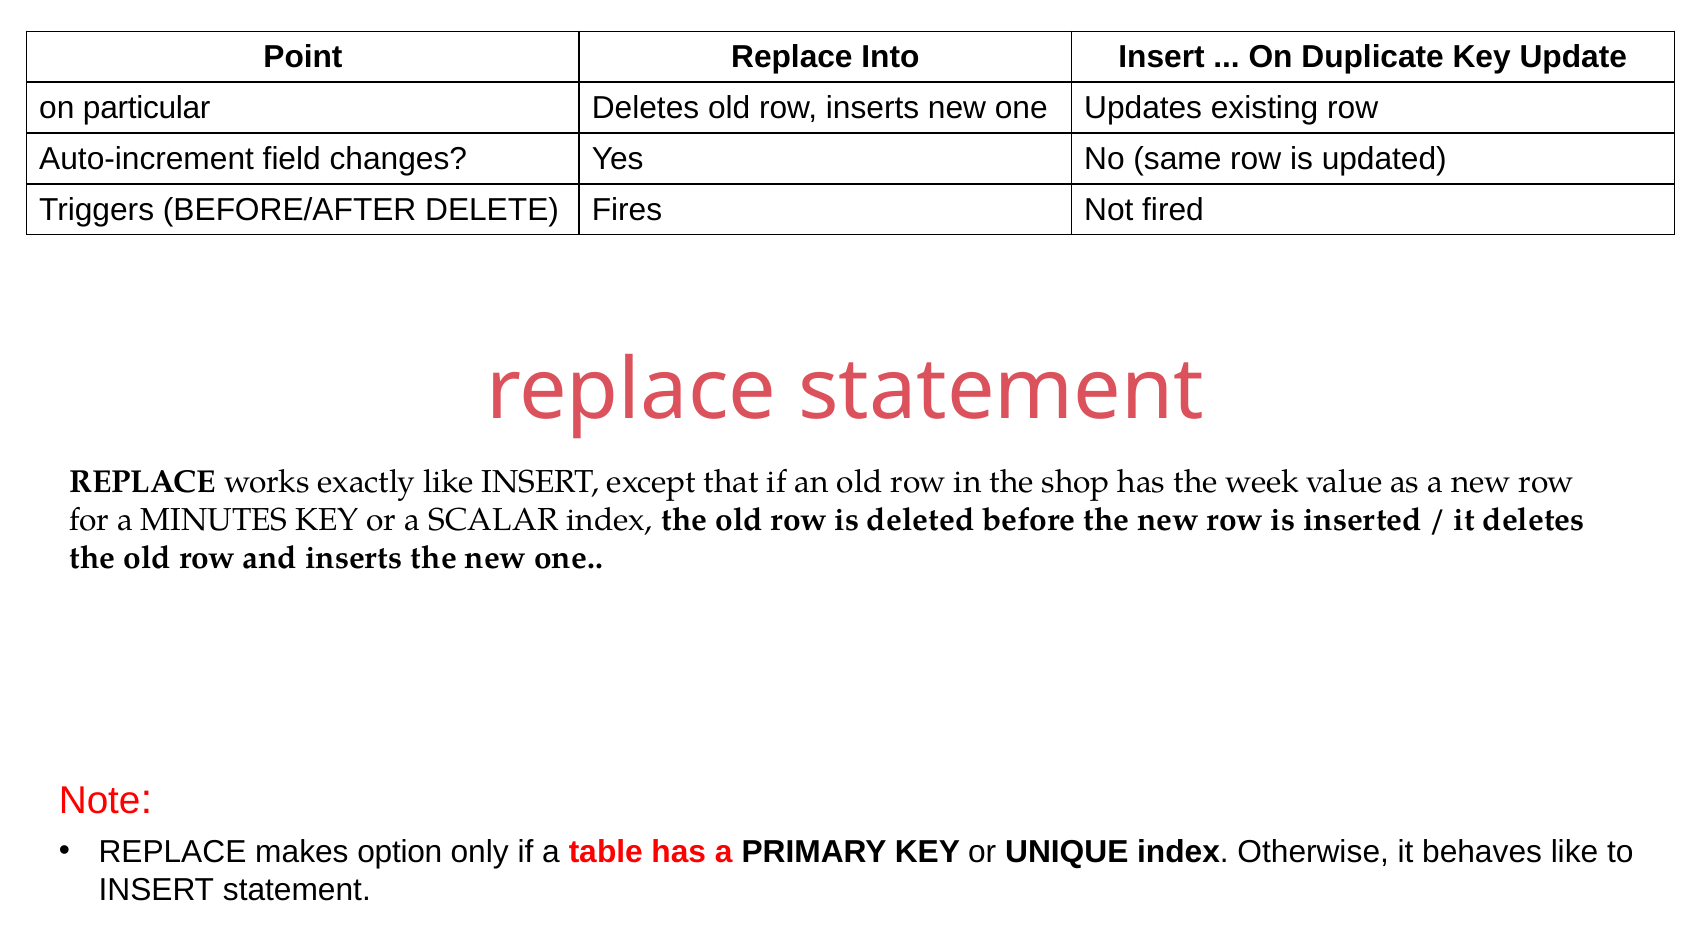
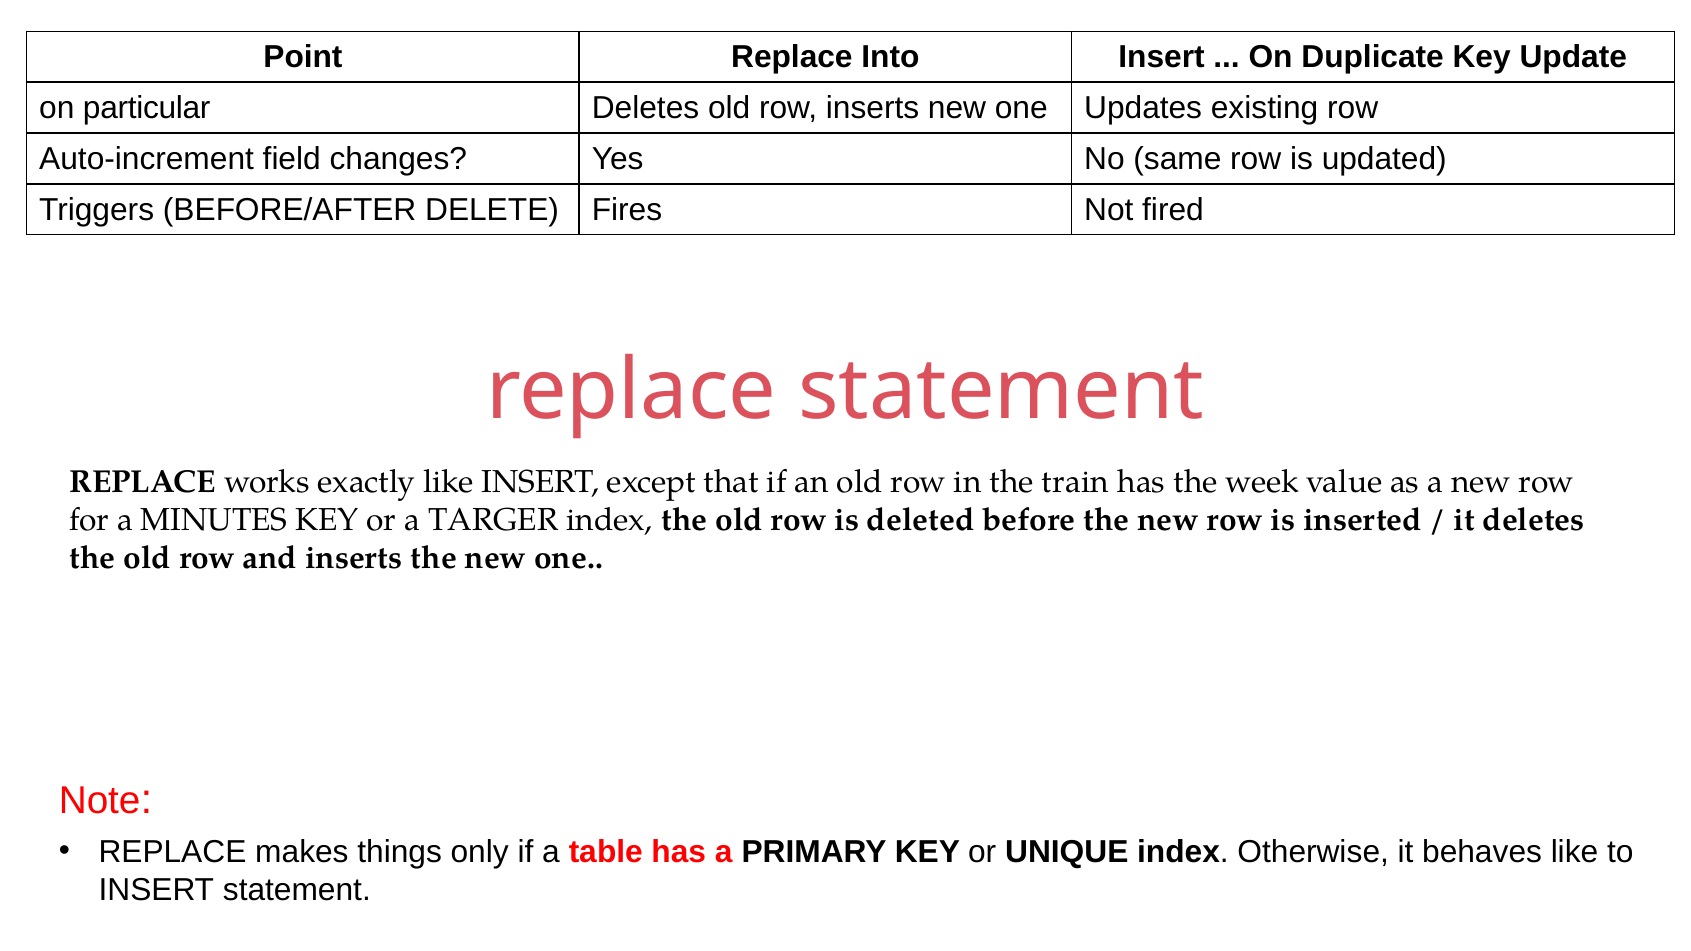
shop: shop -> train (1076, 482)
SCALAR: SCALAR -> TARGER (493, 520)
option: option -> things (400, 852)
